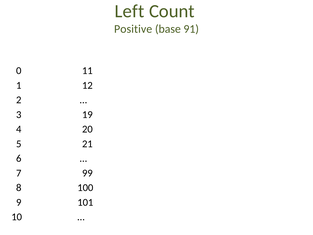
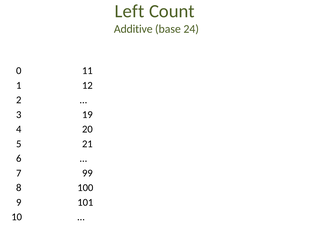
Positive: Positive -> Additive (133, 29)
91: 91 -> 24 (191, 29)
